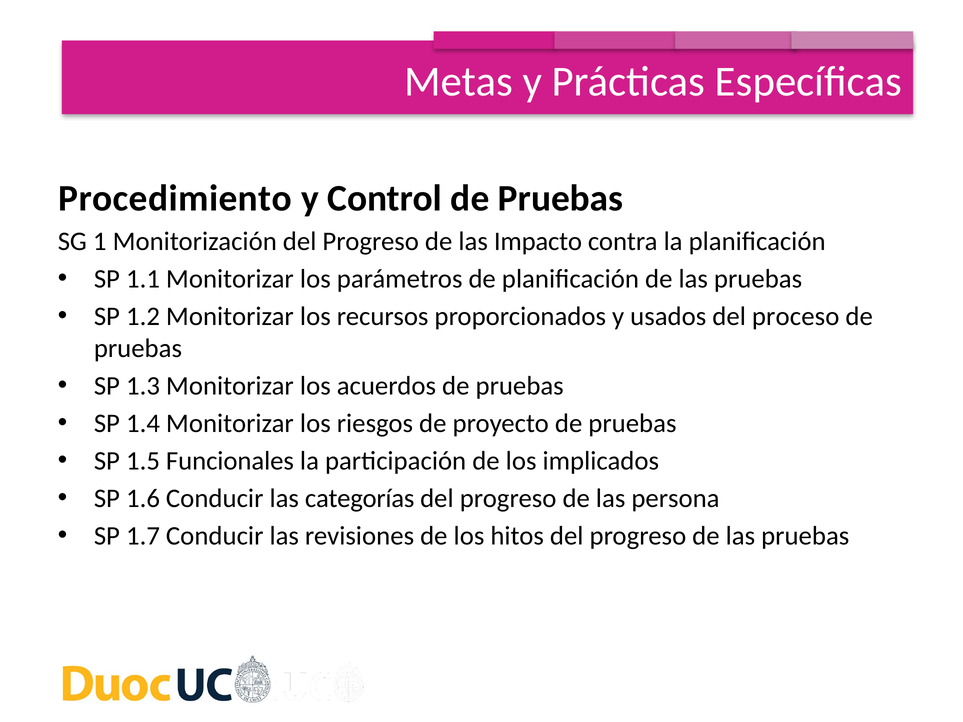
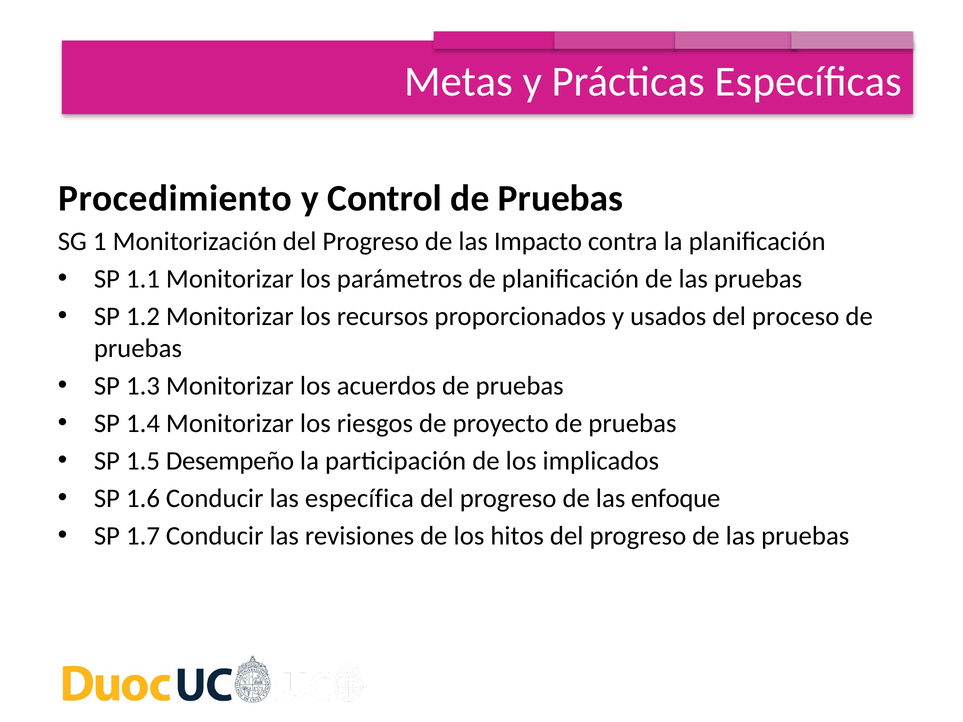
Funcionales: Funcionales -> Desempeño (230, 461)
categorías: categorías -> específica (359, 498)
persona: persona -> enfoque (676, 498)
